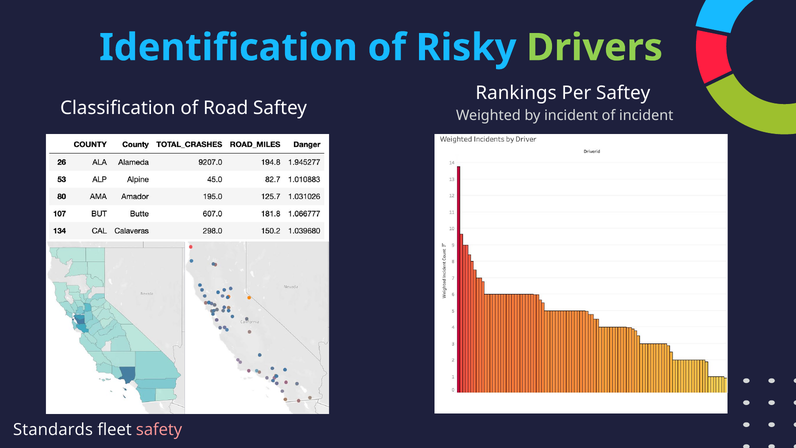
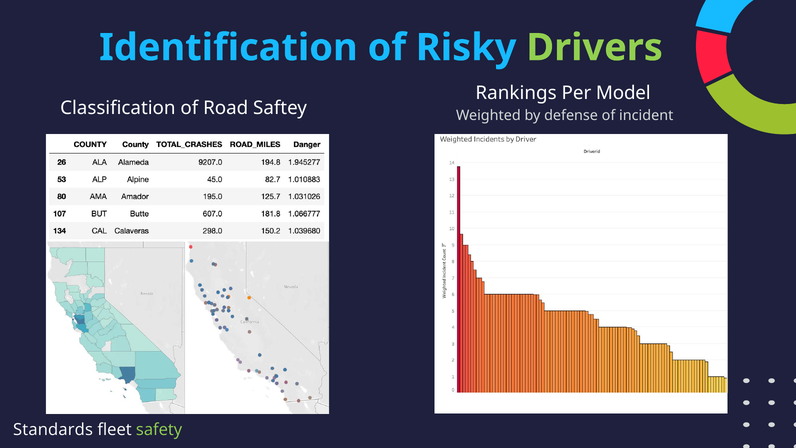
Per Saftey: Saftey -> Model (623, 93)
by incident: incident -> defense (571, 115)
safety colour: pink -> light green (159, 430)
